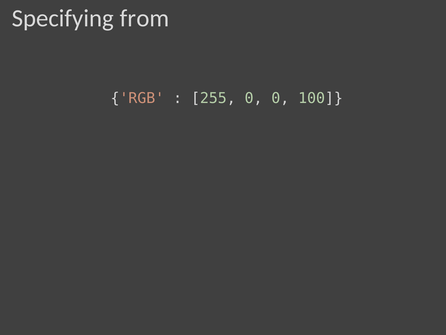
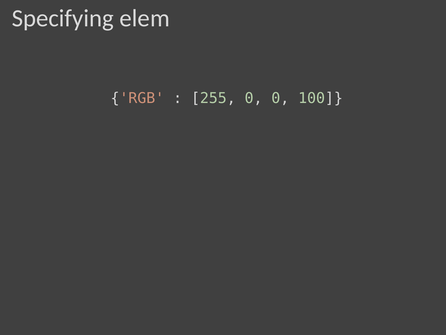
from: from -> elem (145, 18)
